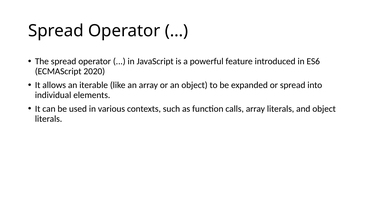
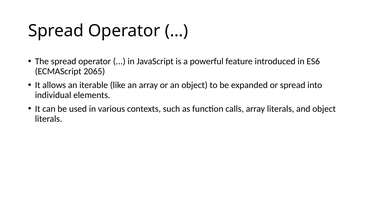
2020: 2020 -> 2065 (94, 71)
